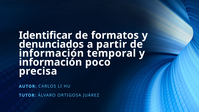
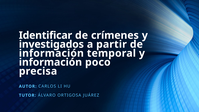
formatos: formatos -> crímenes (115, 35)
denunciados: denunciados -> investigados (51, 44)
